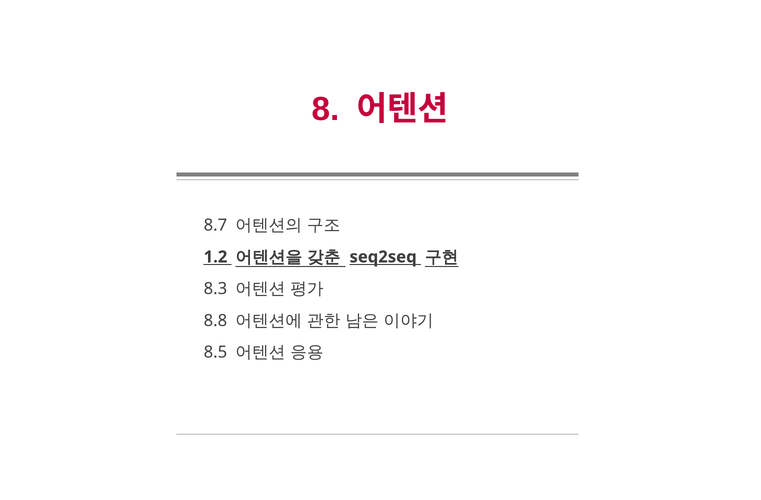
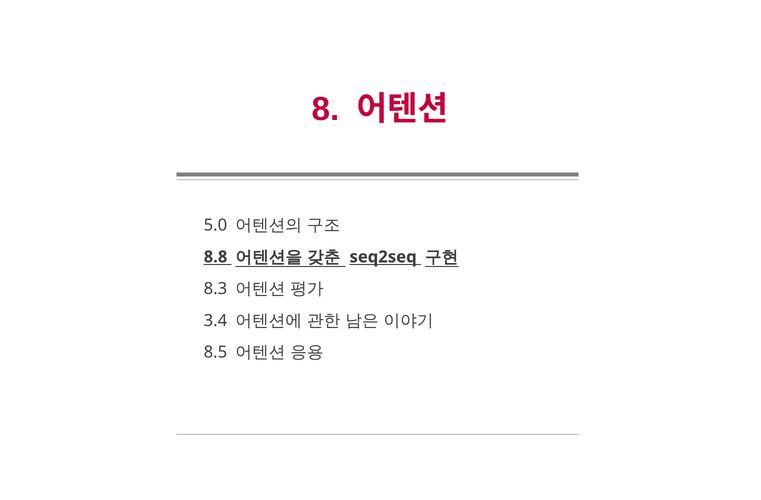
8.7: 8.7 -> 5.0 (215, 225)
1.2: 1.2 -> 8.8 (216, 257)
8.8: 8.8 -> 3.4 (215, 321)
